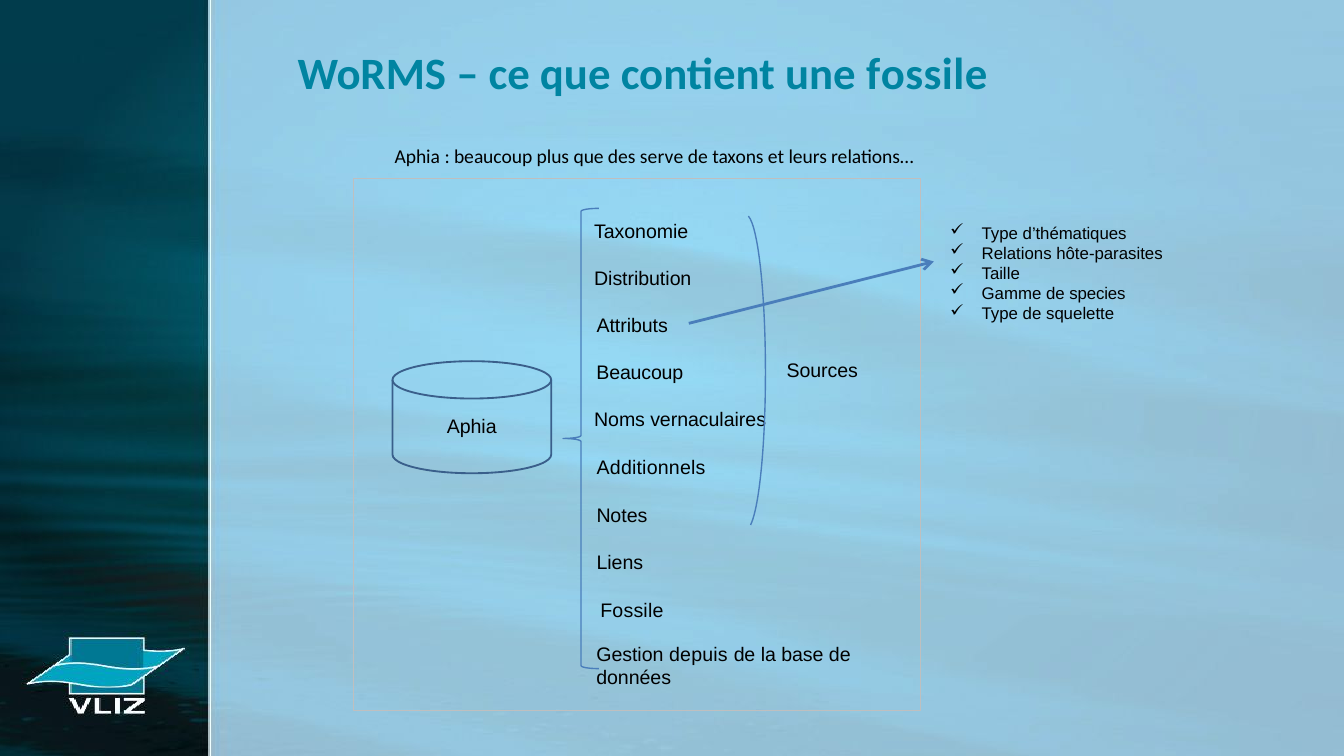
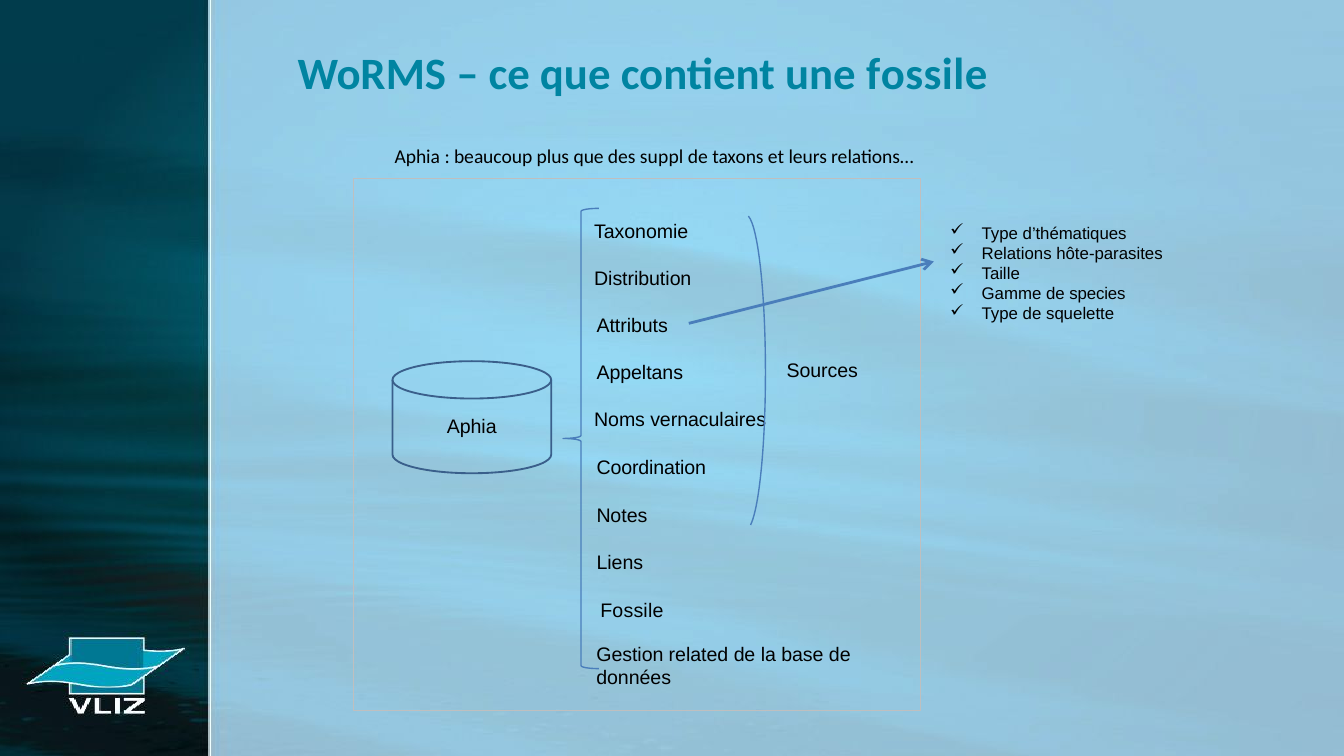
serve: serve -> suppl (662, 157)
Beaucoup: Beaucoup -> Appeltans (640, 373)
Additionnels: Additionnels -> Coordination (651, 468)
depuis: depuis -> related (699, 655)
